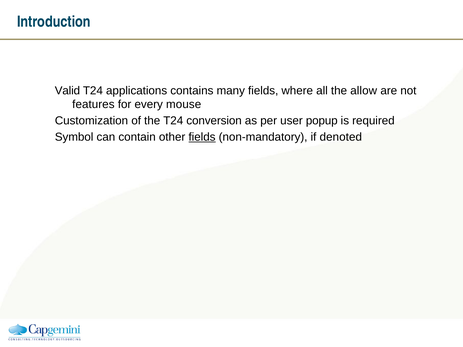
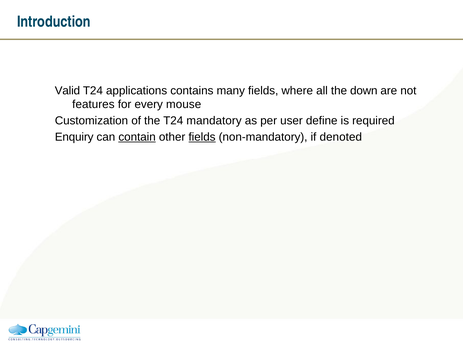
allow: allow -> down (364, 91)
conversion: conversion -> mandatory (214, 121)
popup: popup -> define (322, 121)
Symbol: Symbol -> Enquiry (74, 137)
contain underline: none -> present (137, 137)
